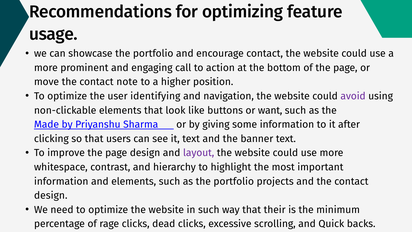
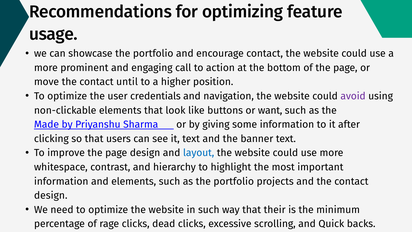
note: note -> until (127, 82)
identifying: identifying -> credentials (155, 96)
layout colour: purple -> blue (199, 153)
